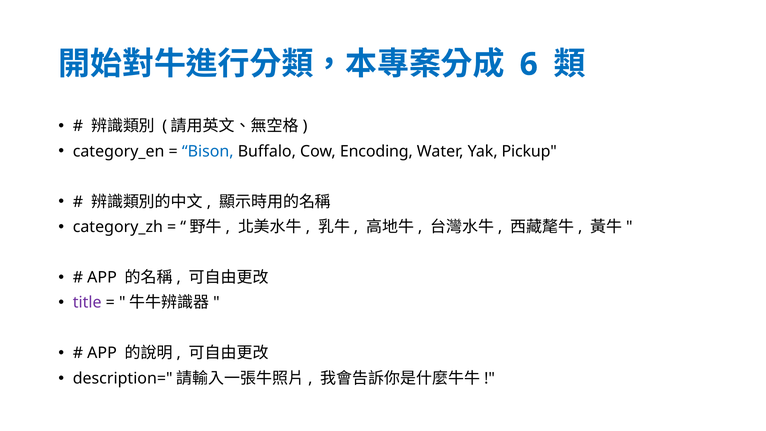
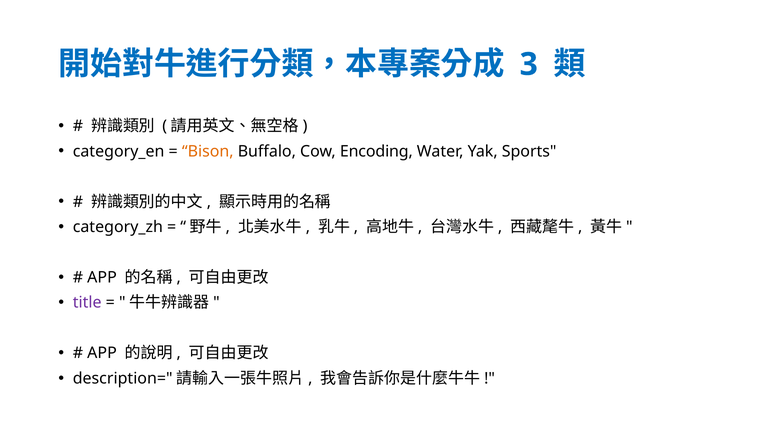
6: 6 -> 3 (529, 64)
Bison colour: blue -> orange (208, 151)
Pickup: Pickup -> Sports (529, 151)
